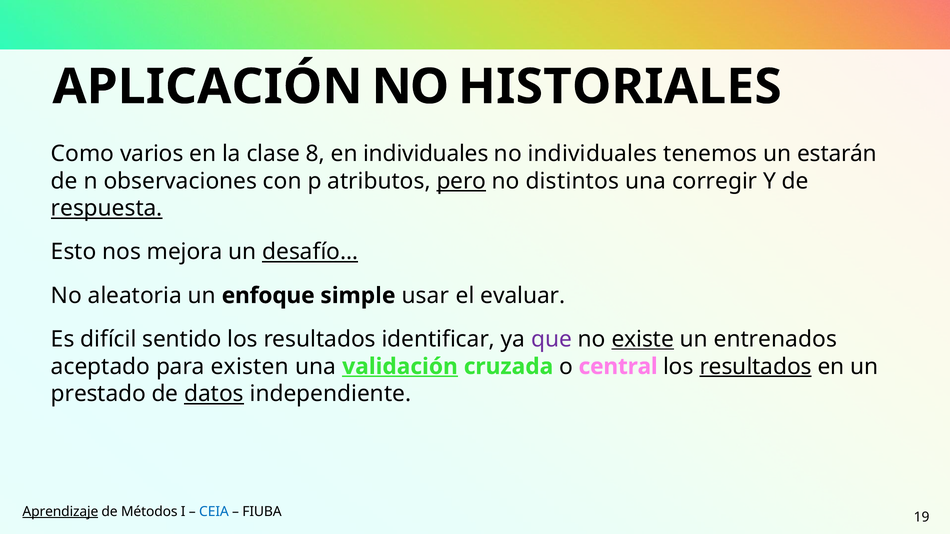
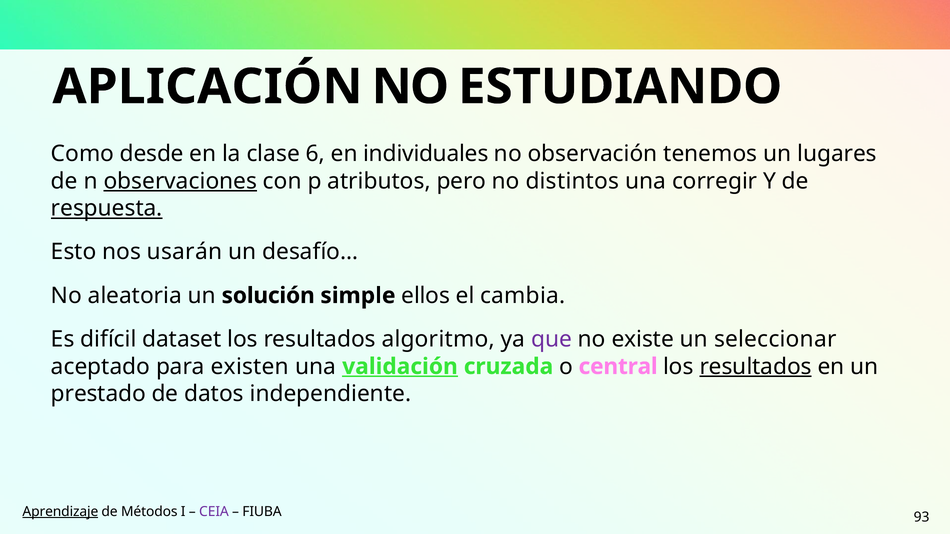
HISTORIALES: HISTORIALES -> ESTUDIANDO (620, 87)
varios: varios -> desde (152, 154)
8: 8 -> 6 (315, 154)
no individuales: individuales -> observación (593, 154)
estarán: estarán -> lugares (837, 154)
observaciones underline: none -> present (180, 181)
pero underline: present -> none (461, 181)
mejora: mejora -> usarán (185, 252)
desafío… underline: present -> none (310, 252)
enfoque: enfoque -> solución (268, 296)
usar: usar -> ellos (426, 296)
evaluar: evaluar -> cambia (523, 296)
sentido: sentido -> dataset (182, 339)
identificar: identificar -> algoritmo (438, 339)
existe underline: present -> none (643, 339)
entrenados: entrenados -> seleccionar (775, 339)
datos underline: present -> none (214, 394)
CEIA colour: blue -> purple (214, 512)
19: 19 -> 93 (922, 518)
